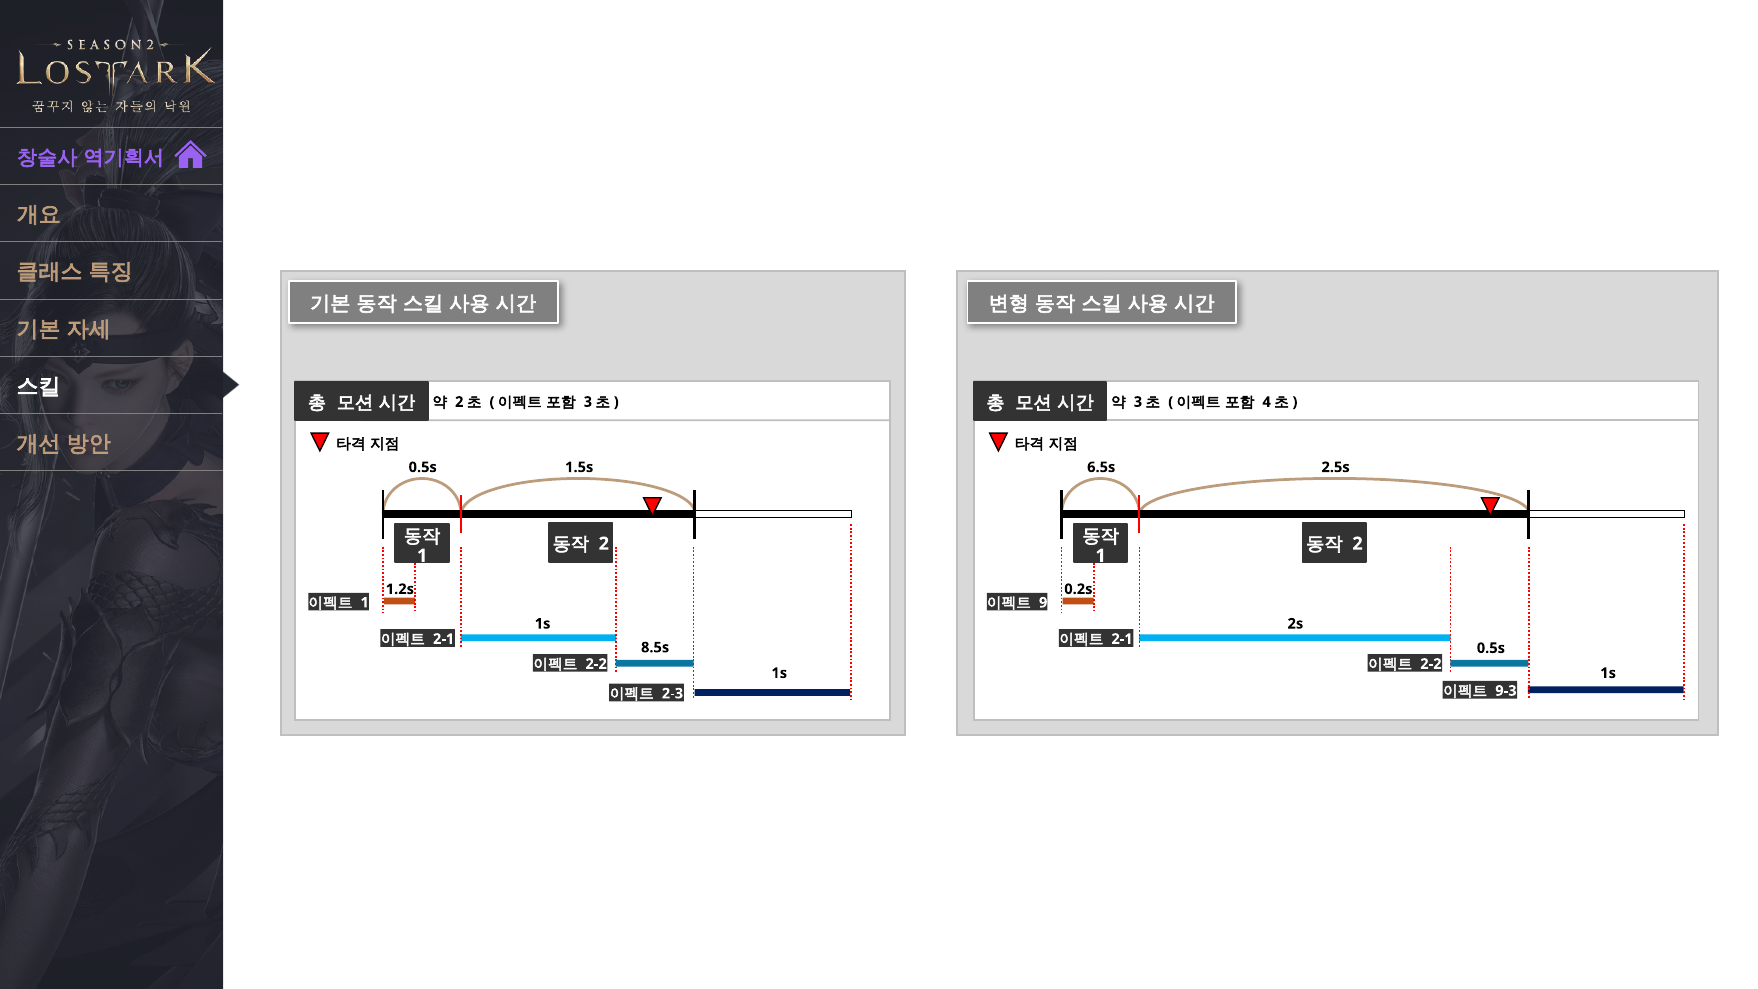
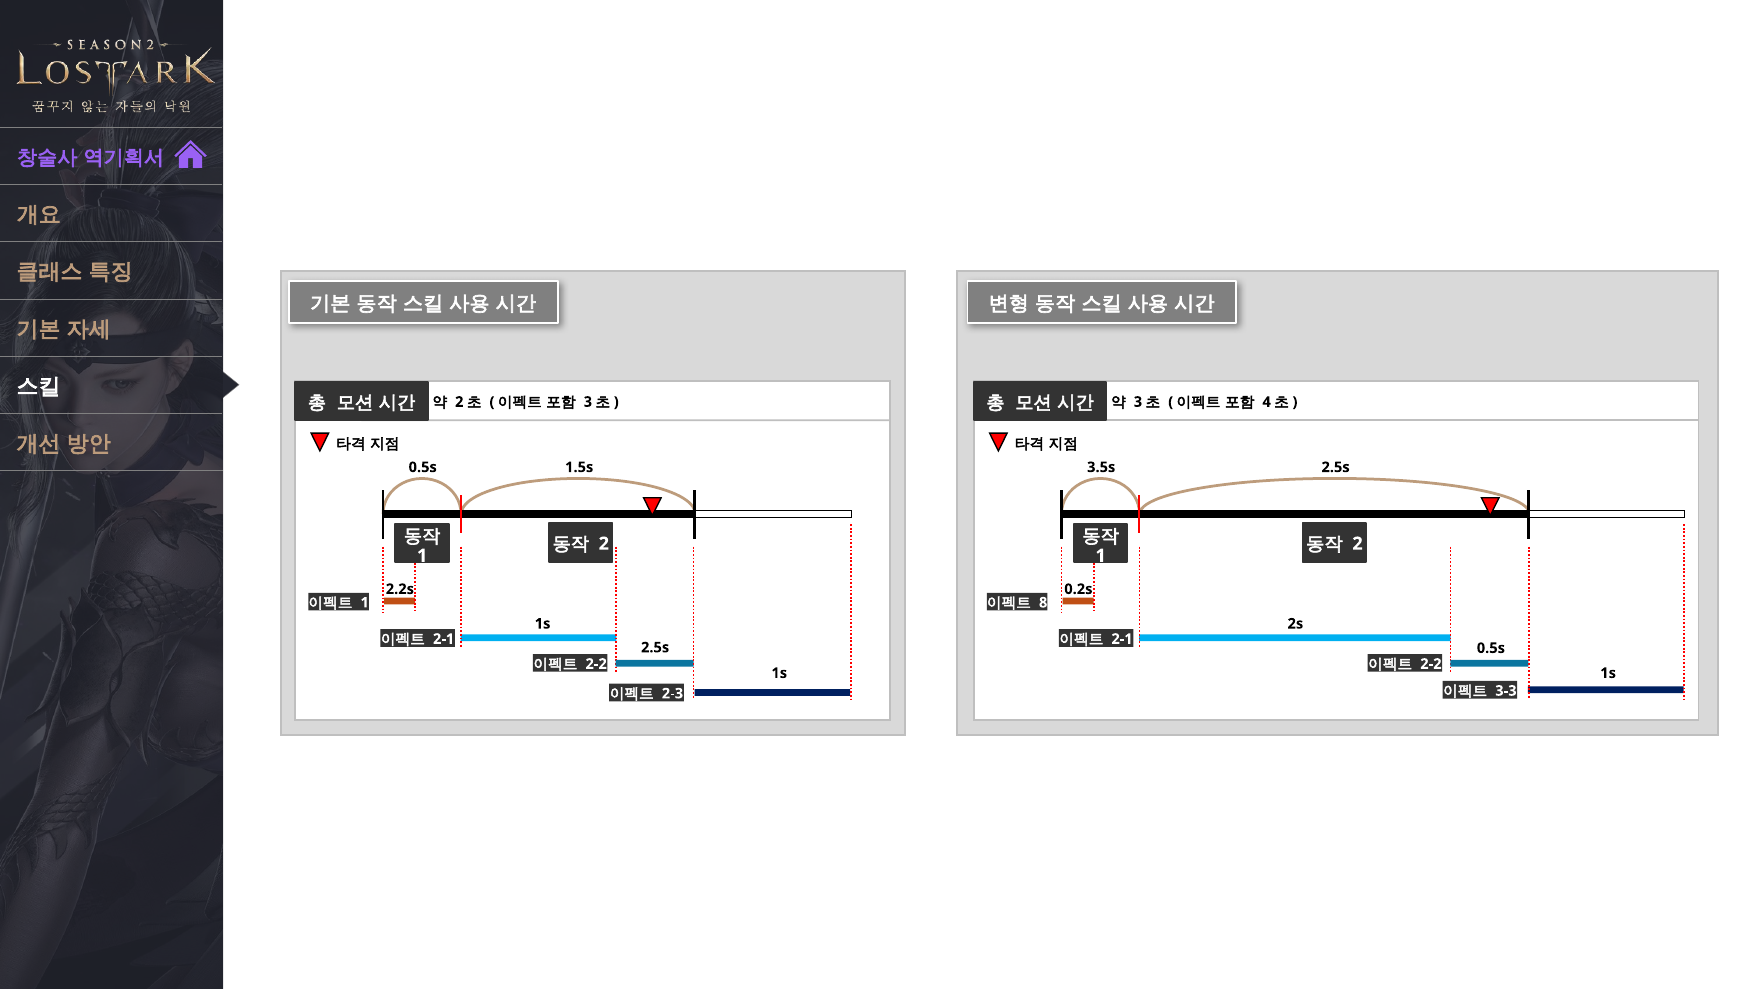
6.5s: 6.5s -> 3.5s (1101, 467)
1.2s: 1.2s -> 2.2s (400, 589)
9: 9 -> 8 (1043, 603)
8.5s: 8.5s -> 2.5s (655, 647)
9-3: 9-3 -> 3-3 (1506, 691)
